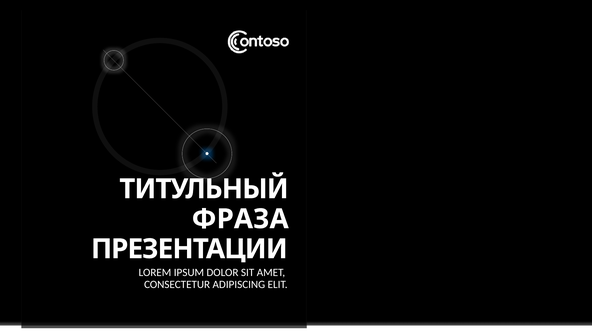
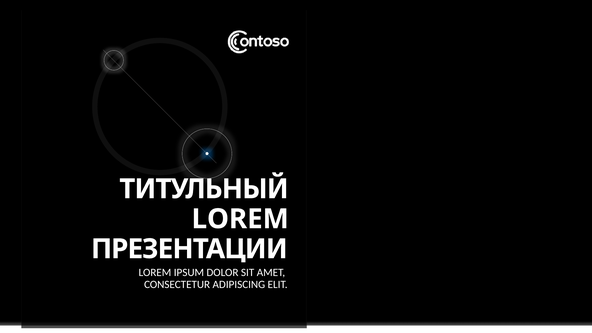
ФРАЗА: ФРАЗА -> LOREM (240, 219)
